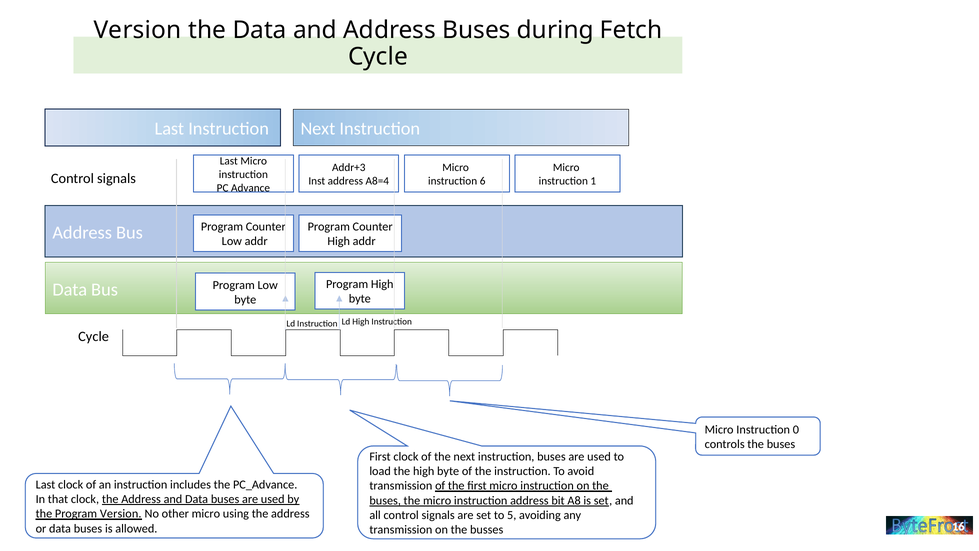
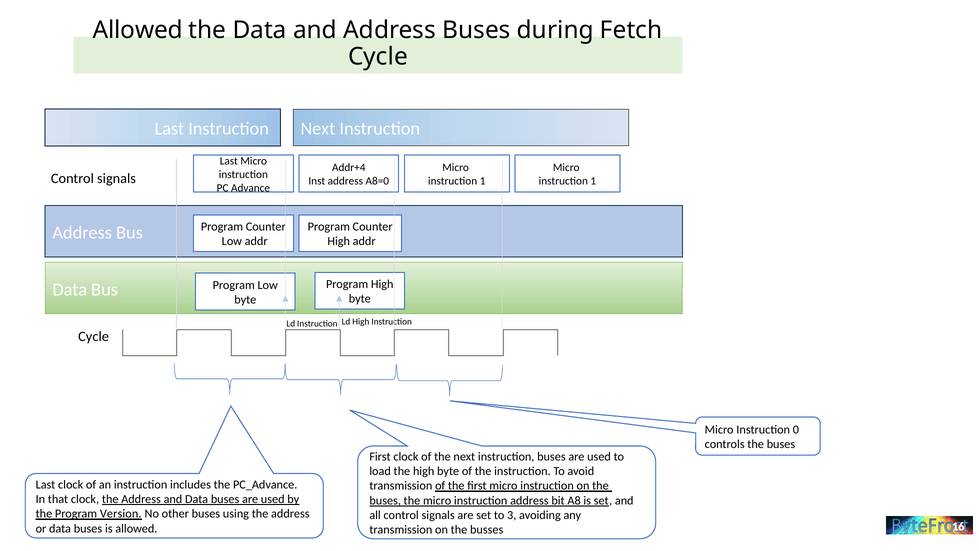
Version: Version -> Allowed (138, 30)
Addr+3: Addr+3 -> Addr+4 (349, 168)
A8=4: A8=4 -> A8=0 (377, 181)
6: 6 -> 1 (483, 181)
other micro: micro -> buses (206, 514)
5: 5 -> 3 (512, 515)
